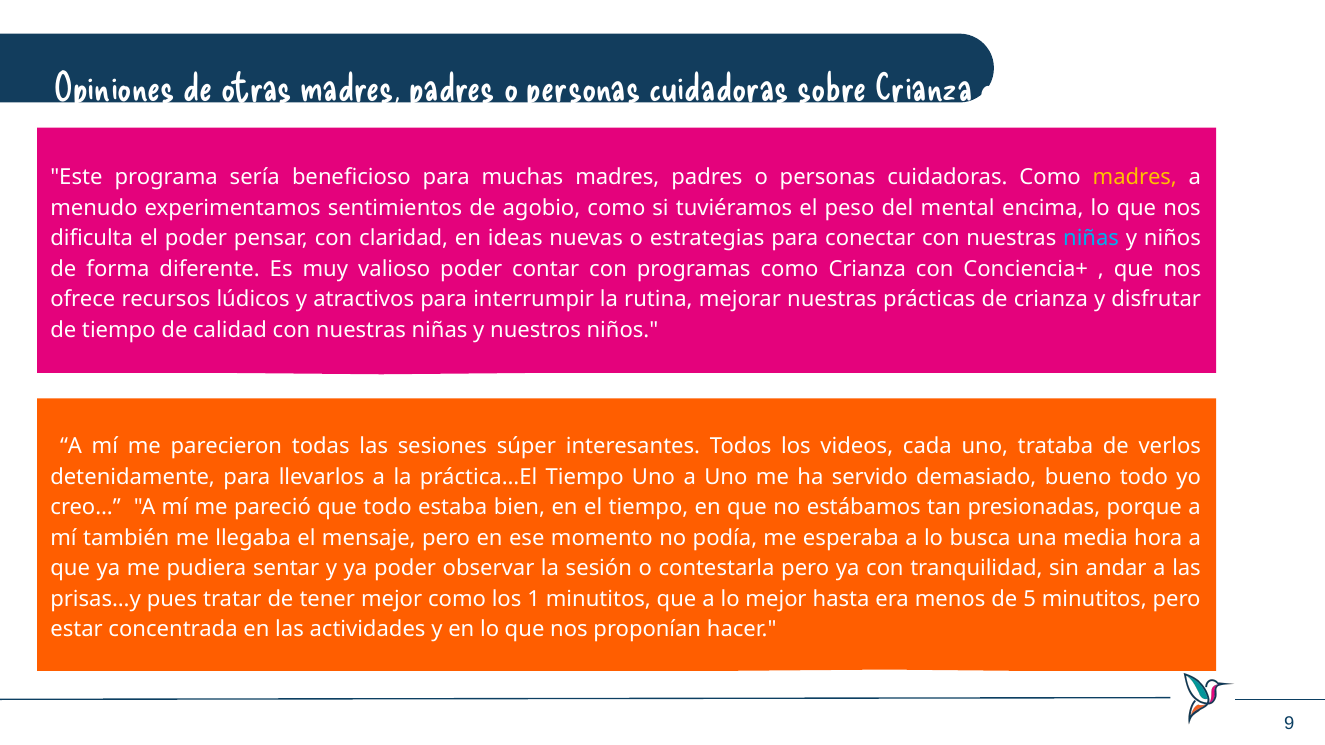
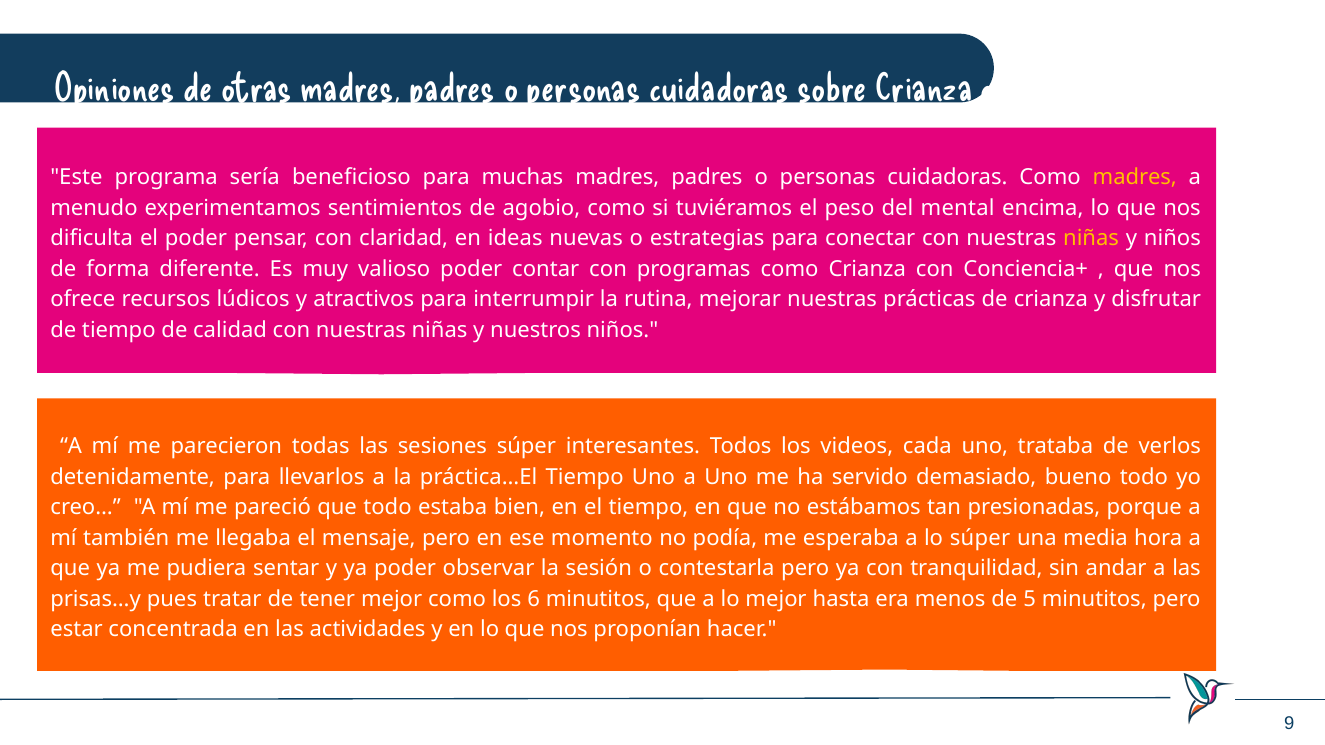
niñas colour: light blue -> yellow (1091, 239)
lo busca: busca -> súper (980, 538)
1: 1 -> 6 (534, 599)
